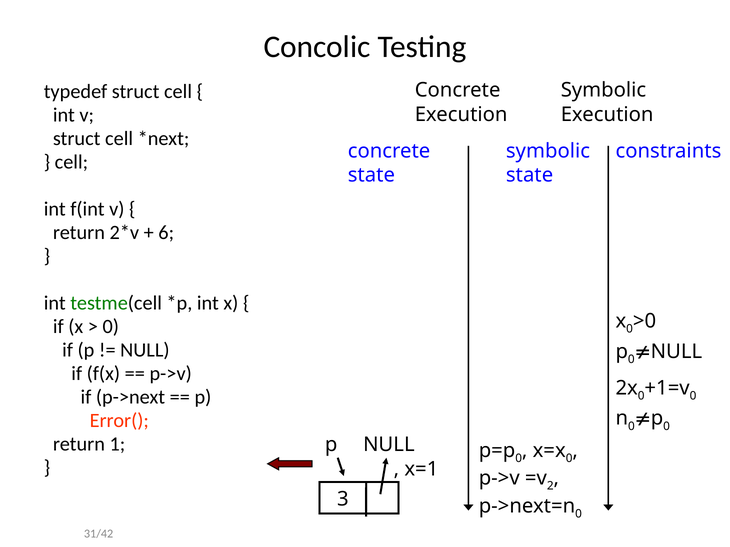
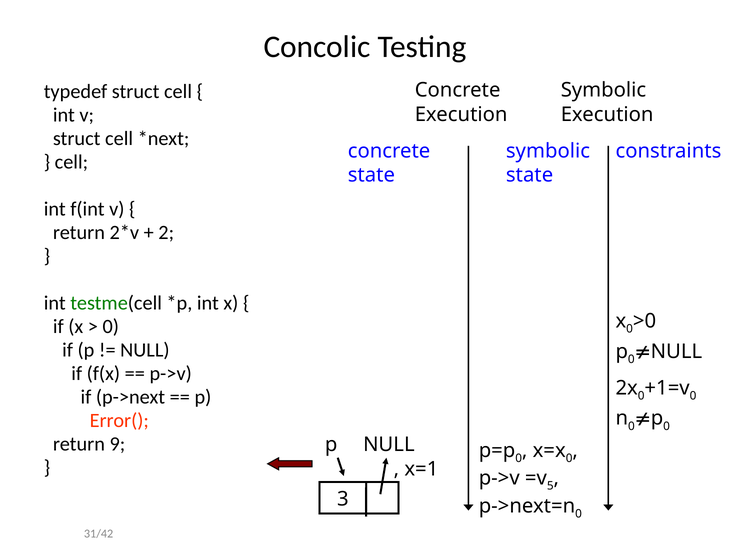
6: 6 -> 2 (166, 233)
1: 1 -> 9 (117, 445)
2: 2 -> 5 (550, 487)
